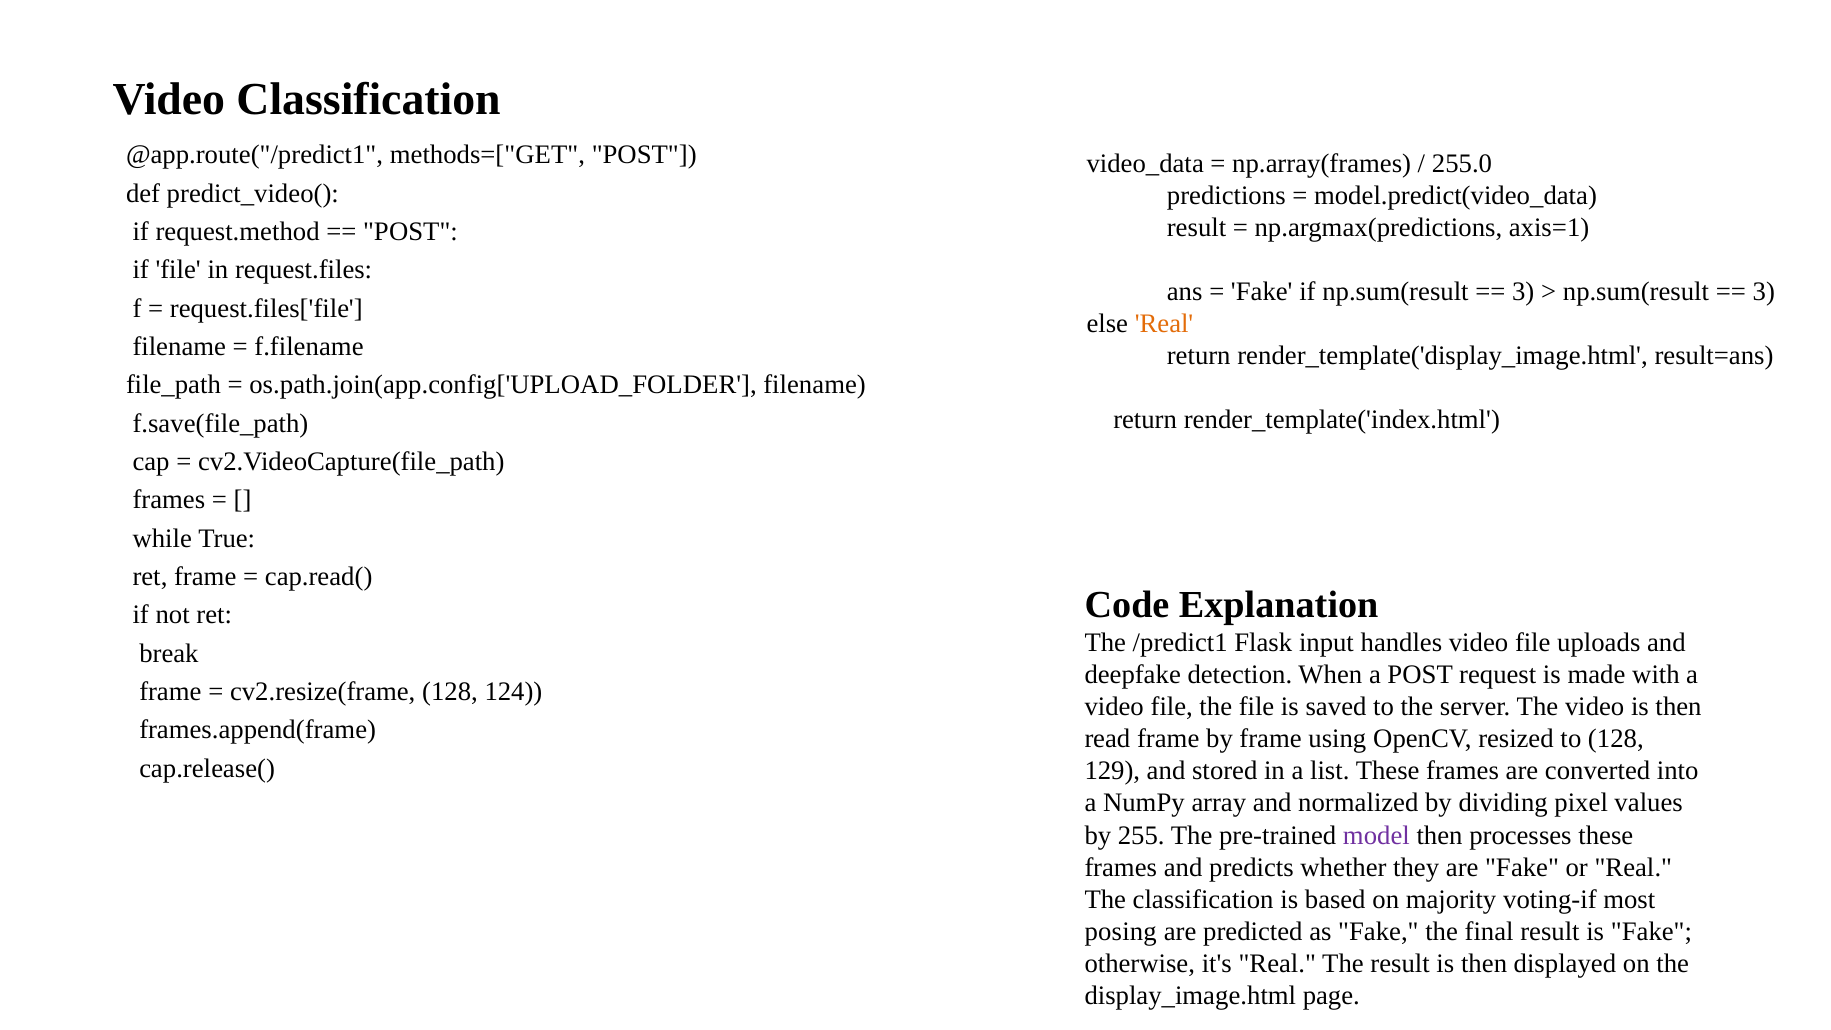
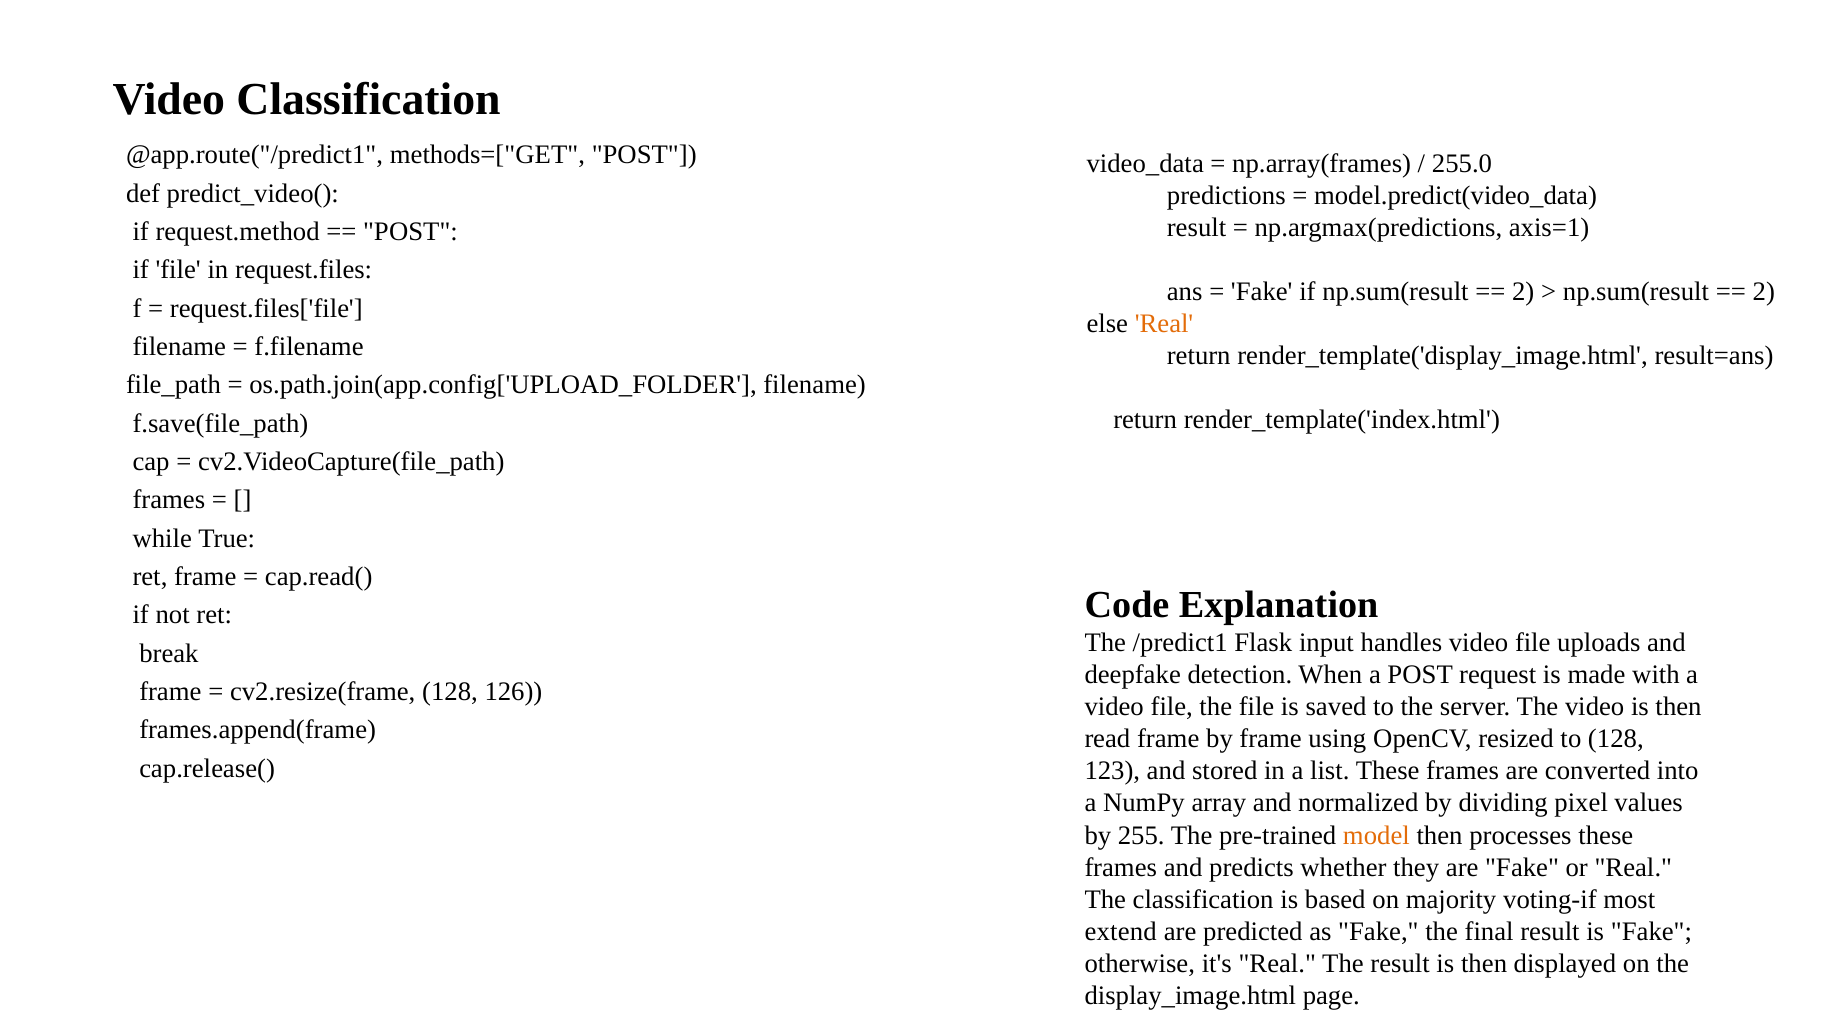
3: 3 -> 2 (1523, 291)
3: 3 -> 2 (1764, 291)
124: 124 -> 126 (513, 692)
129: 129 -> 123 (1112, 771)
model colour: purple -> orange (1376, 835)
posing: posing -> extend (1121, 931)
